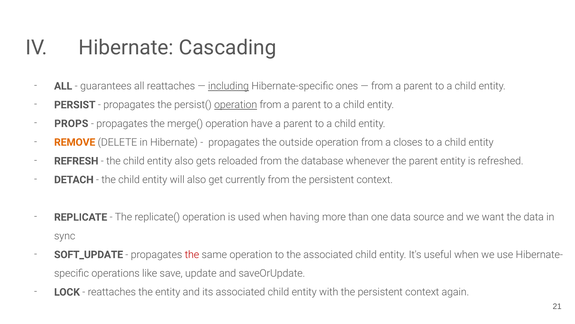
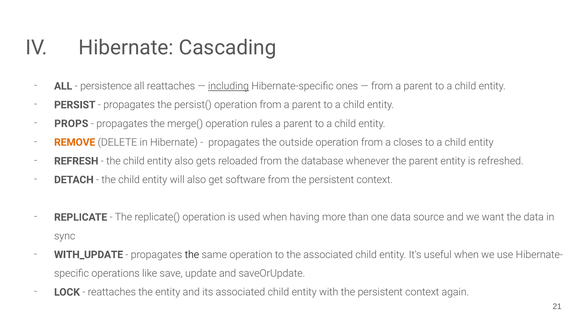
guarantees: guarantees -> persistence (106, 86)
operation underline: present -> none (236, 105)
have: have -> rules (262, 123)
currently: currently -> software (245, 179)
SOFT_UPDATE: SOFT_UPDATE -> WITH_UPDATE (89, 254)
the colour: red -> black (192, 254)
